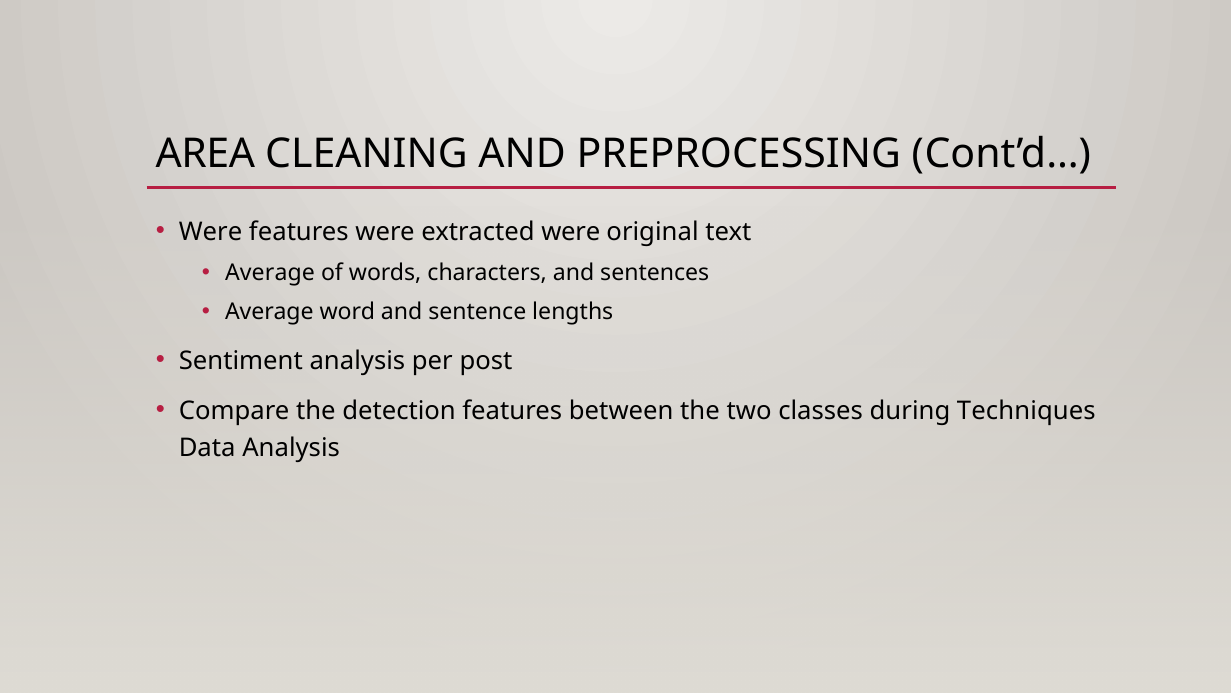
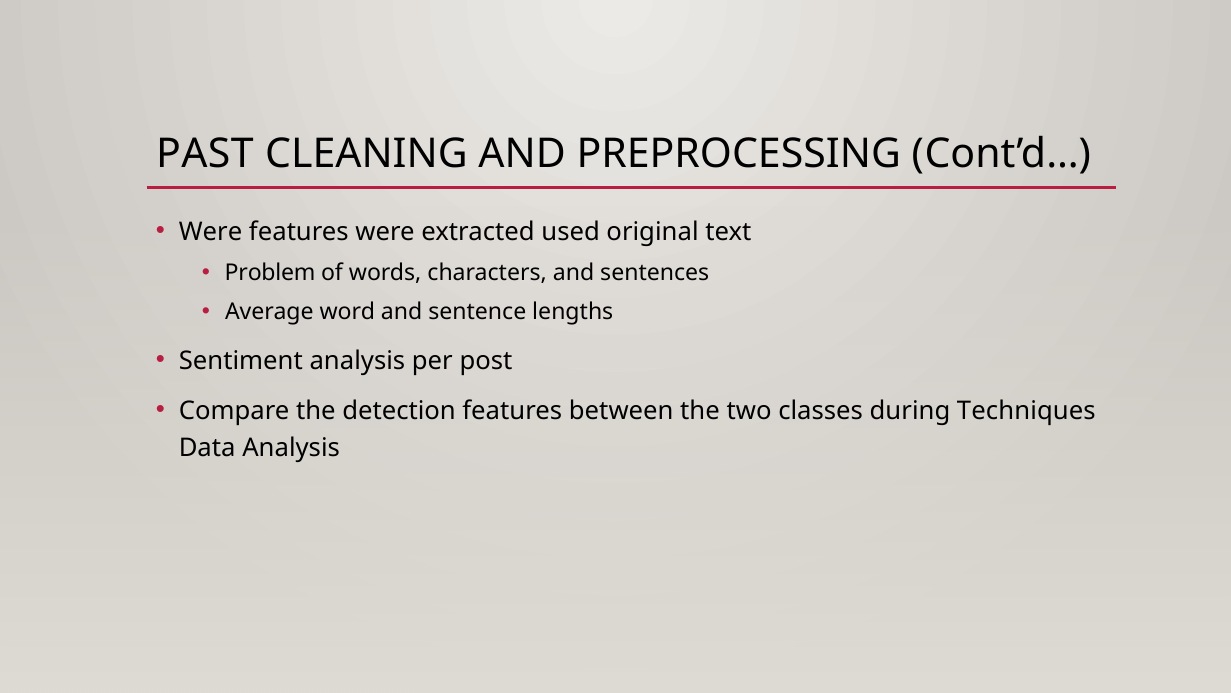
AREA: AREA -> PAST (205, 154)
extracted were: were -> used (571, 232)
Average: Average -> Problem (270, 272)
